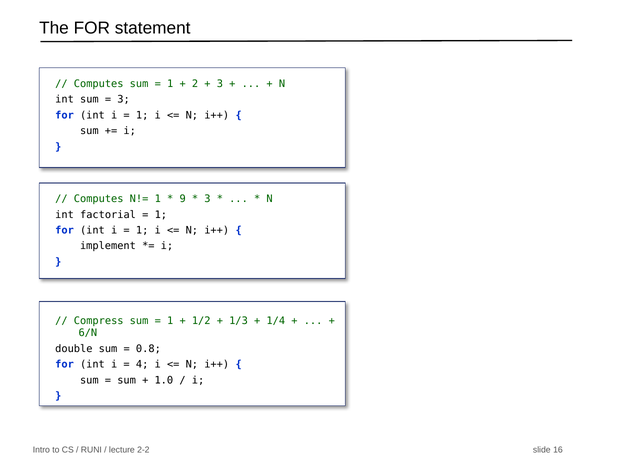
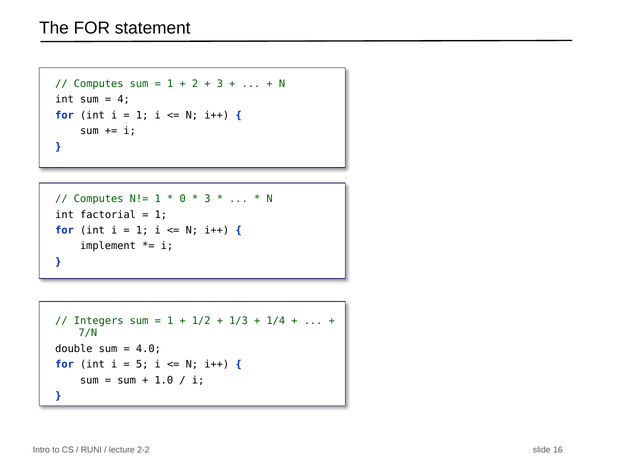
3: 3 -> 4 (124, 100)
9: 9 -> 0 (183, 199)
Compress: Compress -> Integers (99, 321)
6/N: 6/N -> 7/N (88, 333)
0.8: 0.8 -> 4.0 (148, 349)
4: 4 -> 5 (142, 364)
